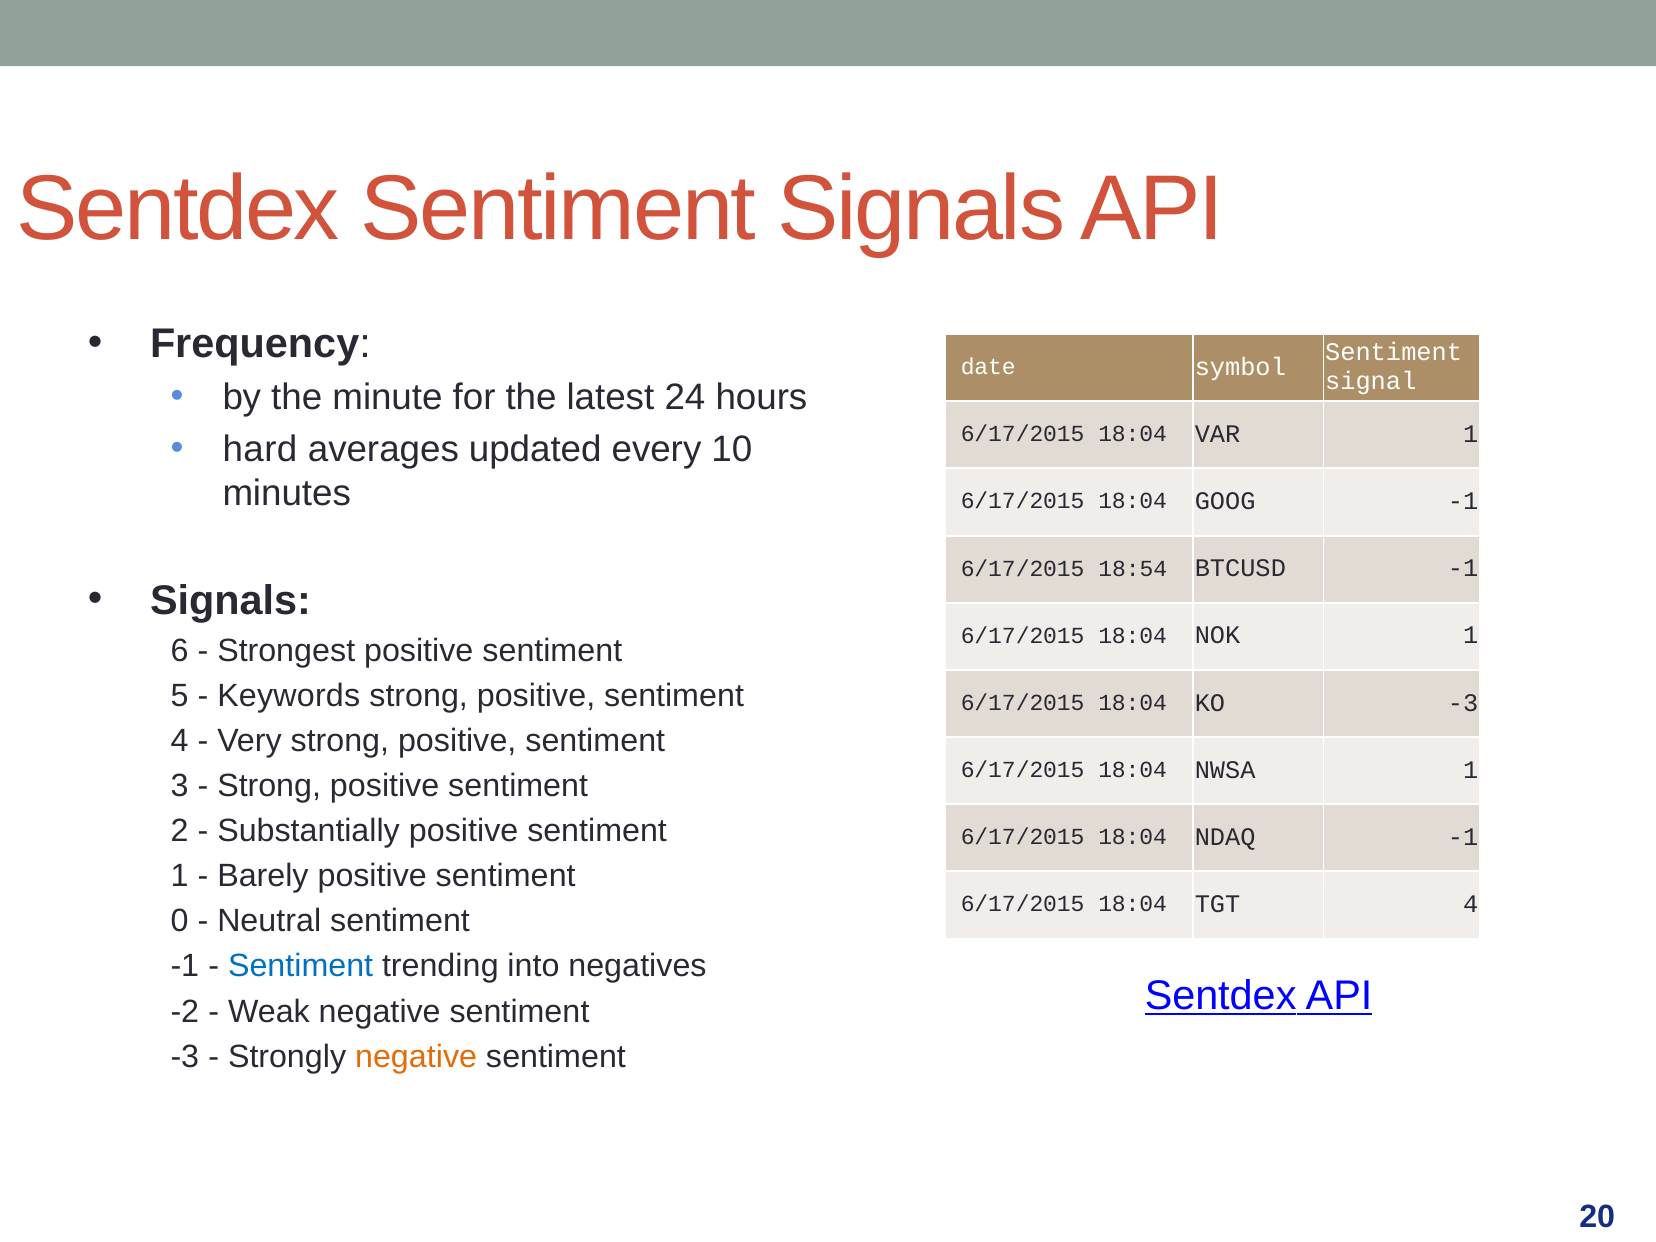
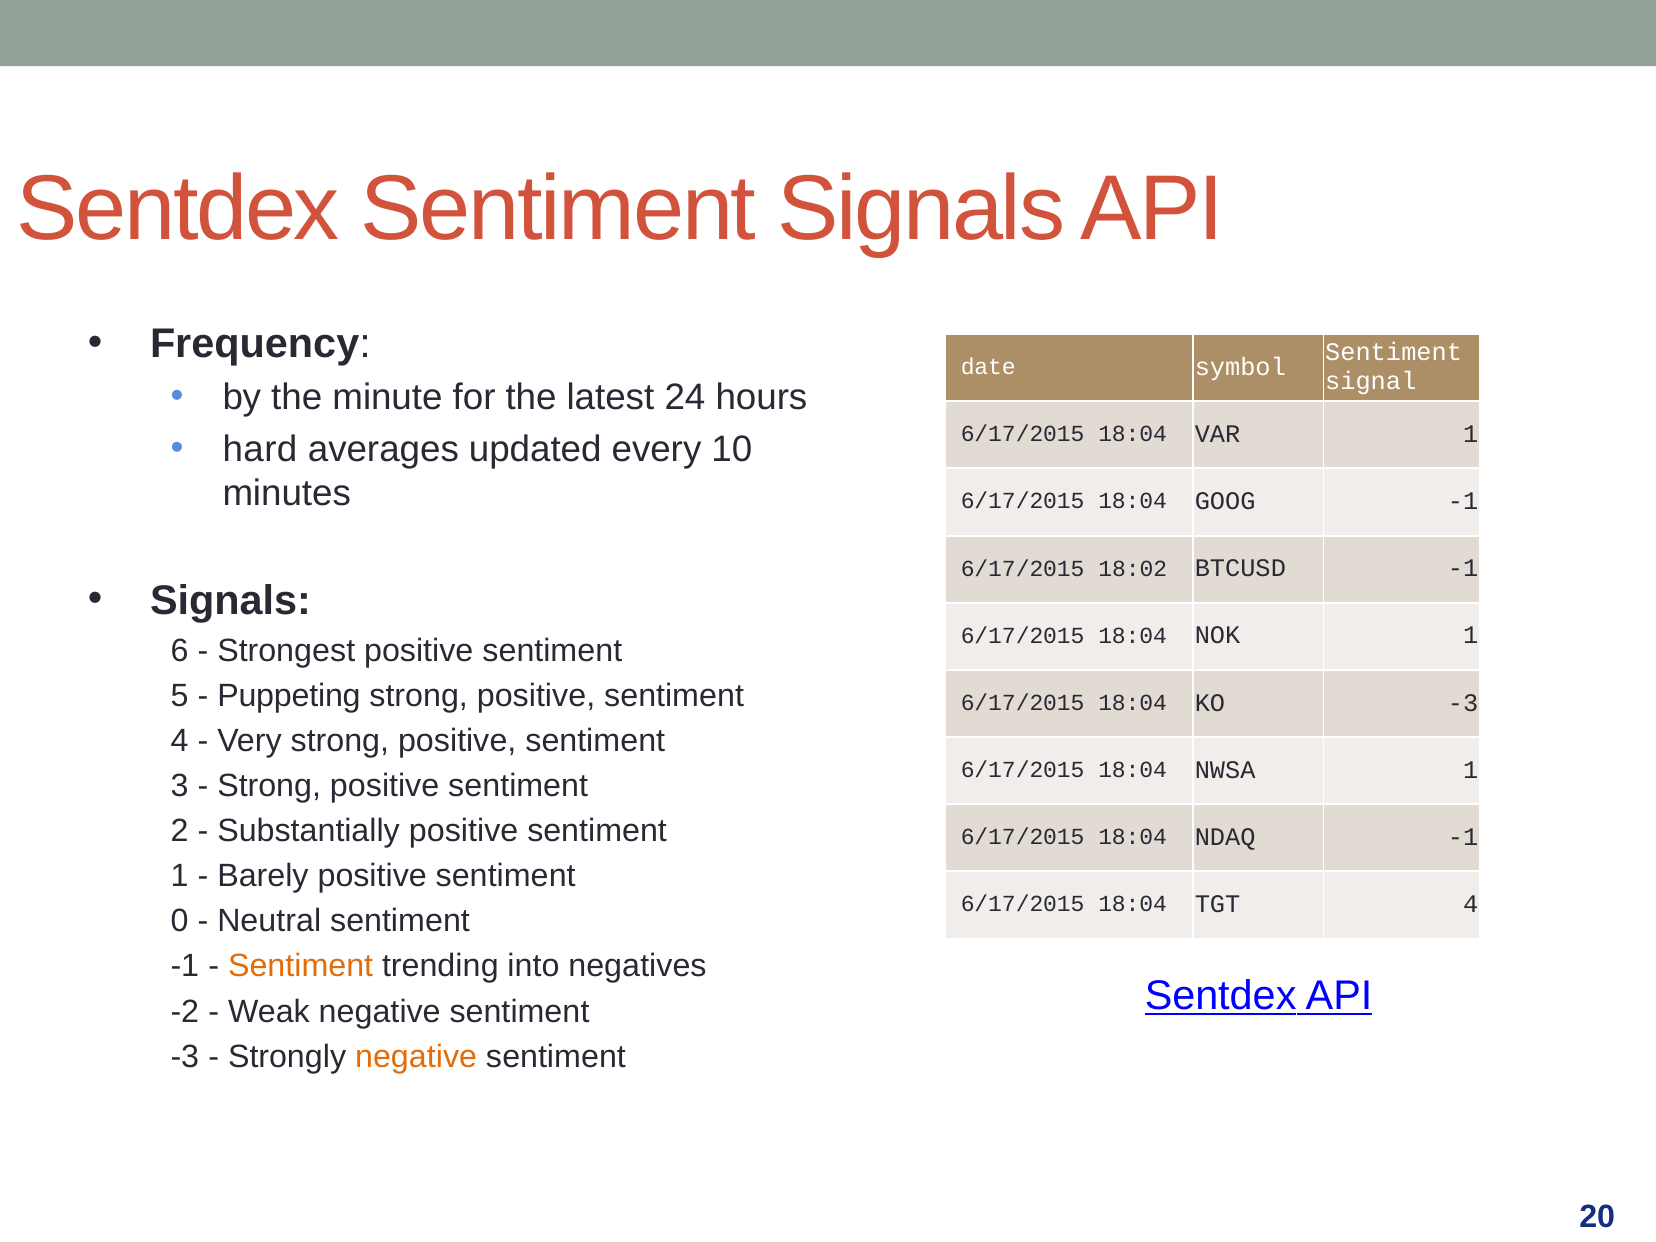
18:54: 18:54 -> 18:02 (1133, 568)
Keywords: Keywords -> Puppeting (289, 696)
Sentiment colour: blue -> orange (301, 966)
